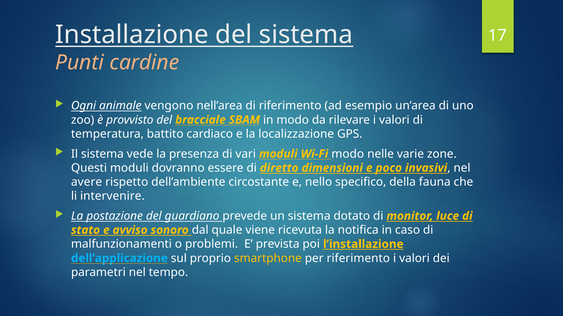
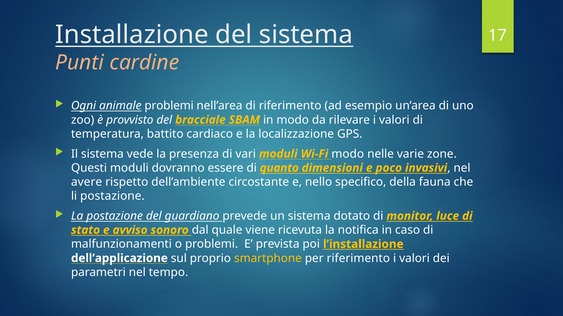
animale vengono: vengono -> problemi (169, 106)
diretto: diretto -> quanto (279, 168)
li intervenire: intervenire -> postazione (112, 196)
dell’applicazione colour: light blue -> white (119, 259)
